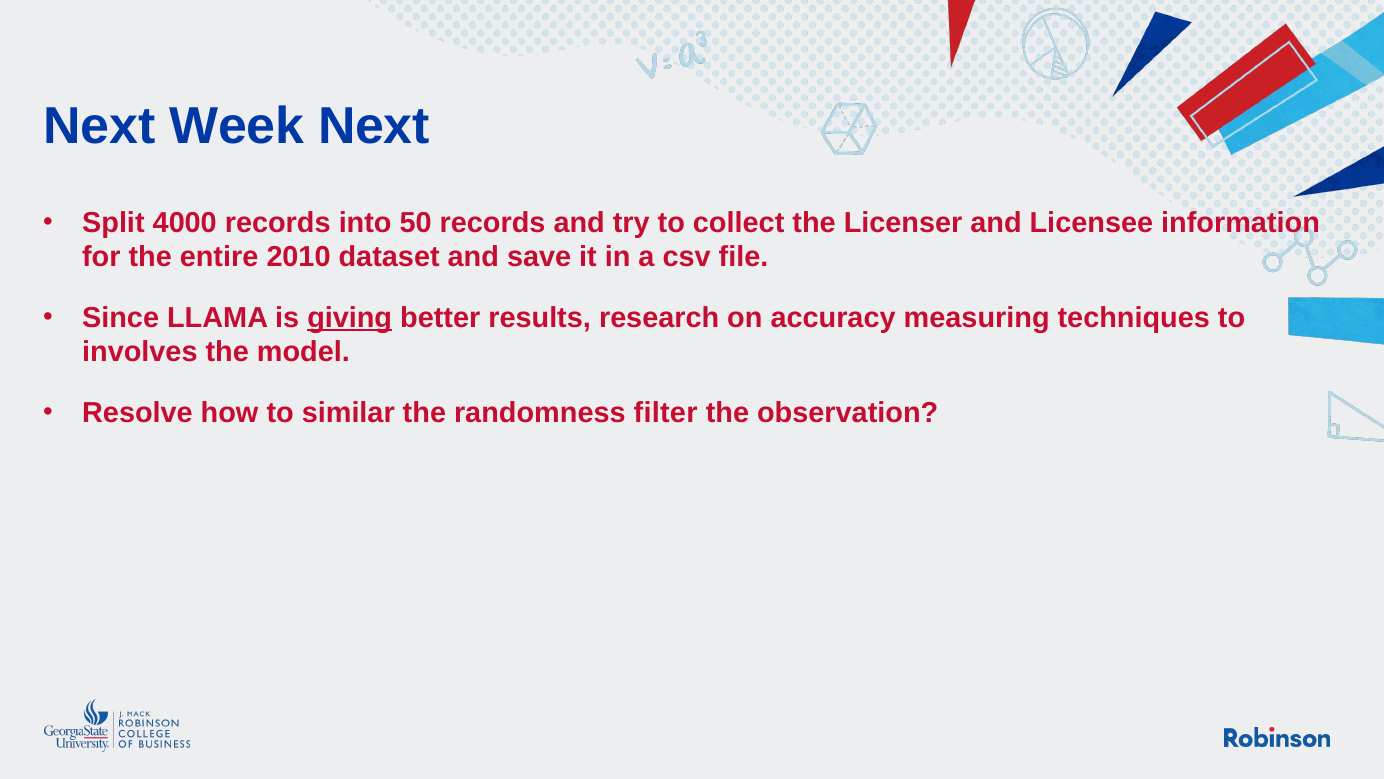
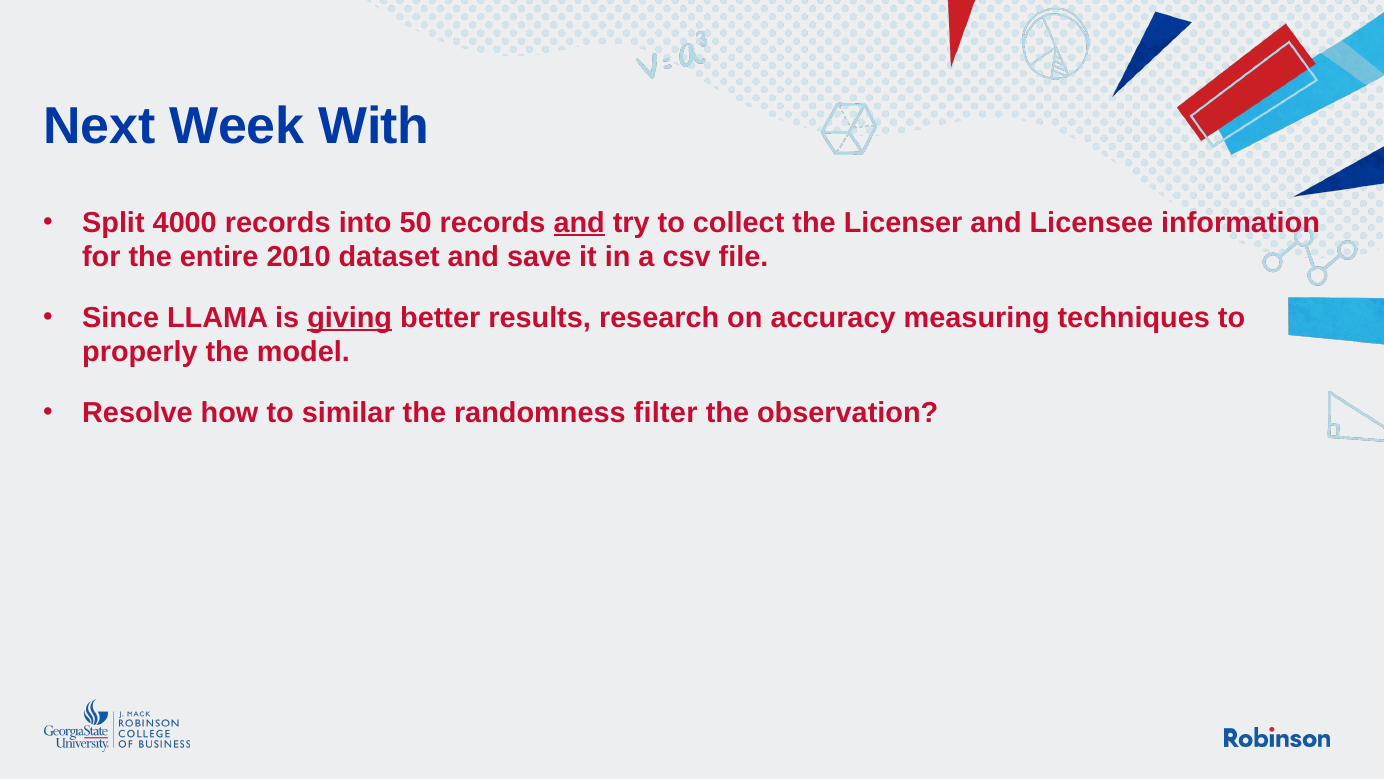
Week Next: Next -> With (374, 126)
and underline: none -> present (579, 222)
involves: involves -> properly (140, 352)
